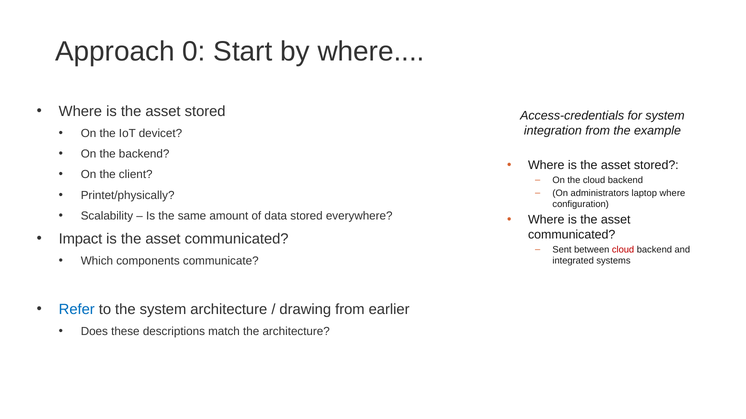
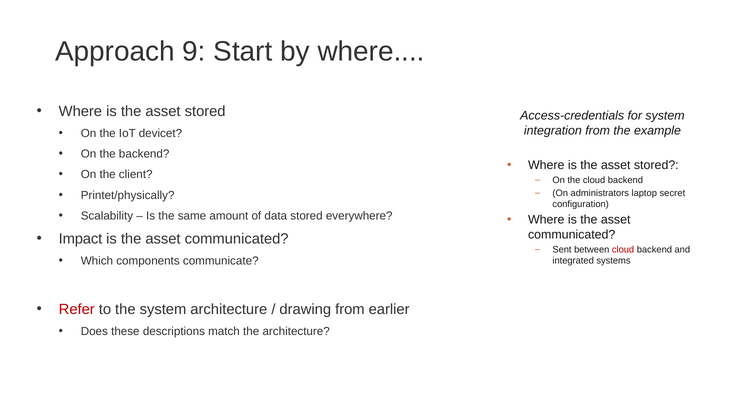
0: 0 -> 9 (194, 52)
laptop where: where -> secret (672, 193)
Refer colour: blue -> red (77, 310)
